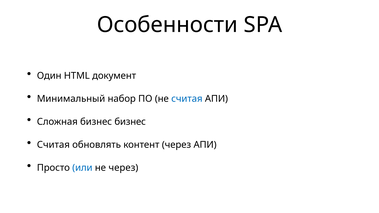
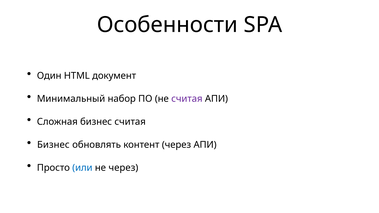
считая colour: blue -> purple (187, 99)
бизнес бизнес: бизнес -> считая (130, 122)
Считая: Считая -> Бизнес (53, 145)
